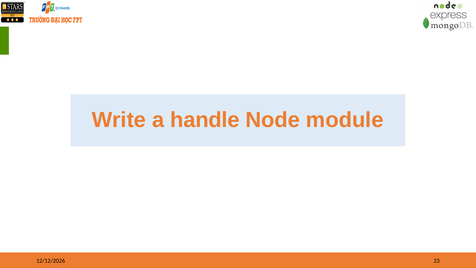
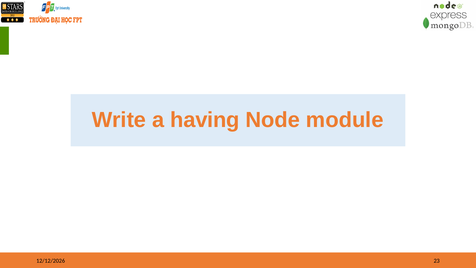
handle: handle -> having (205, 120)
